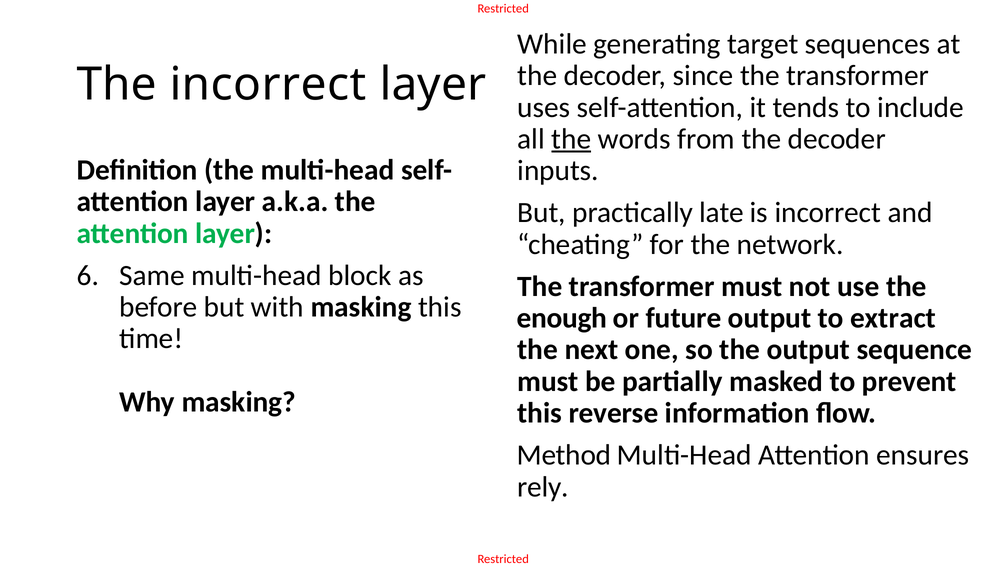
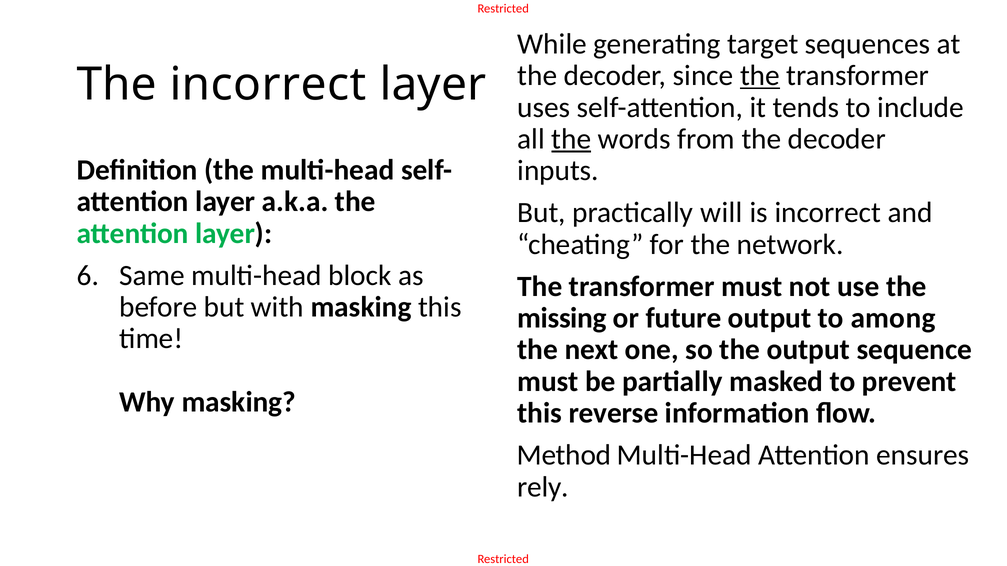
the underline: none -> present (760, 76)
late: late -> will (721, 213)
enough: enough -> missing (562, 318)
extract: extract -> among (893, 318)
